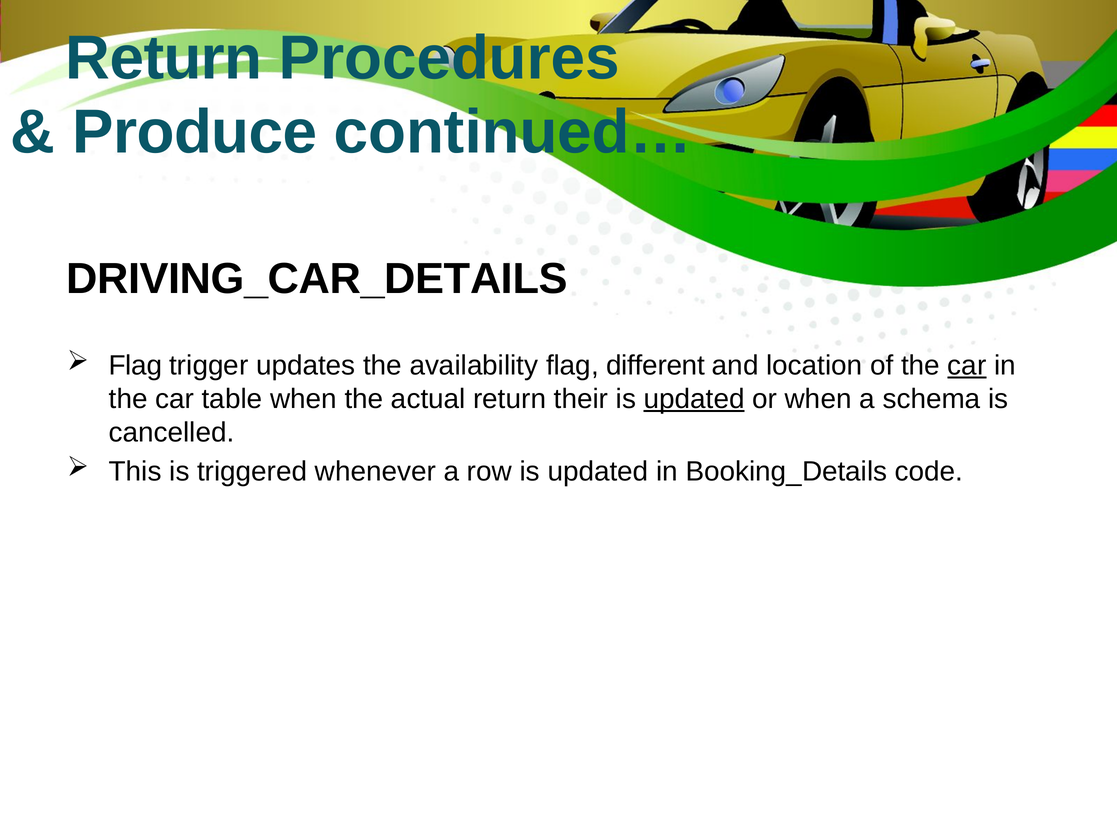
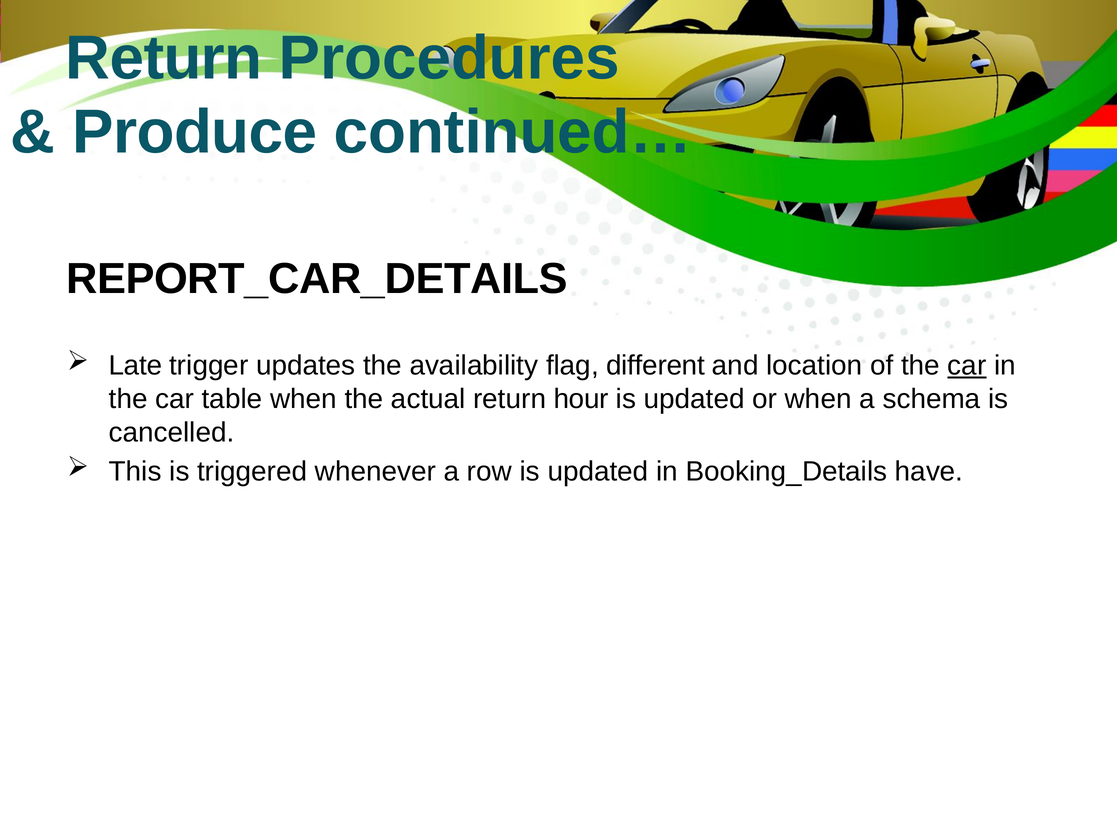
DRIVING_CAR_DETAILS: DRIVING_CAR_DETAILS -> REPORT_CAR_DETAILS (317, 279)
Flag: Flag -> Late (135, 365)
their: their -> hour (581, 399)
updated underline: present -> none (694, 399)
code: code -> have (929, 471)
